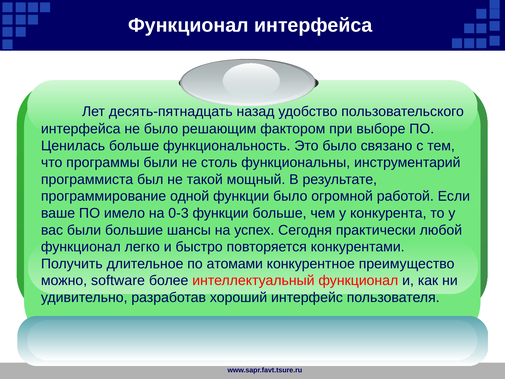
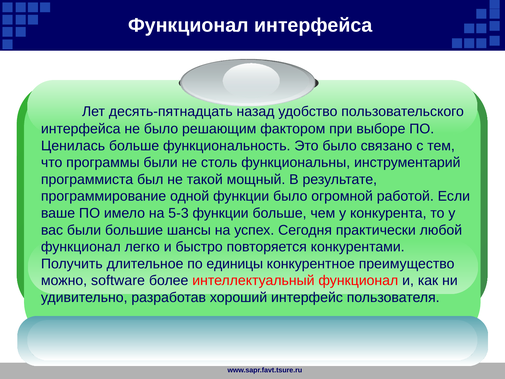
0-3: 0-3 -> 5-3 (178, 213)
атомами: атомами -> единицы (235, 264)
